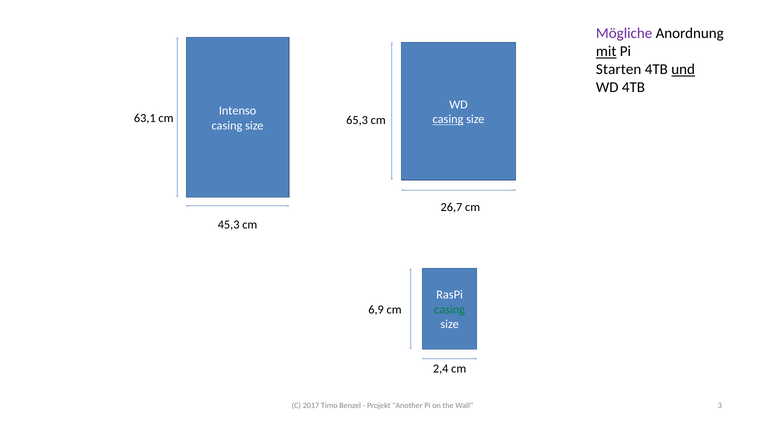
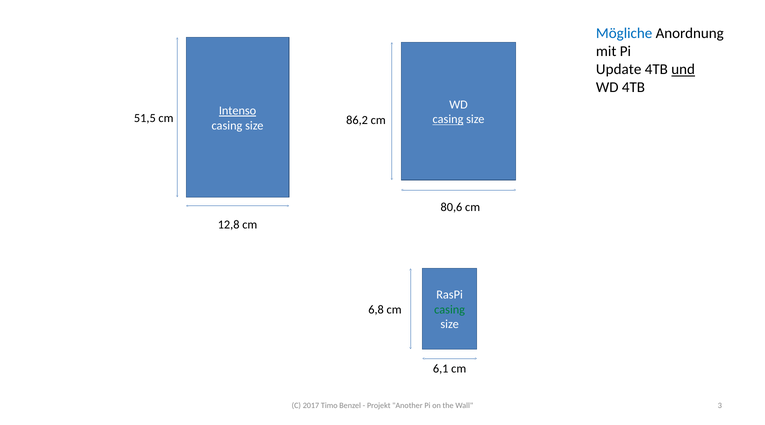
Mögliche colour: purple -> blue (624, 33)
mit underline: present -> none (606, 51)
Starten: Starten -> Update (619, 69)
Intenso underline: none -> present (238, 111)
63,1: 63,1 -> 51,5 (145, 118)
65,3: 65,3 -> 86,2 (357, 120)
26,7: 26,7 -> 80,6 (451, 207)
45,3: 45,3 -> 12,8 (229, 224)
6,9: 6,9 -> 6,8 (376, 310)
2,4: 2,4 -> 6,1 (441, 369)
